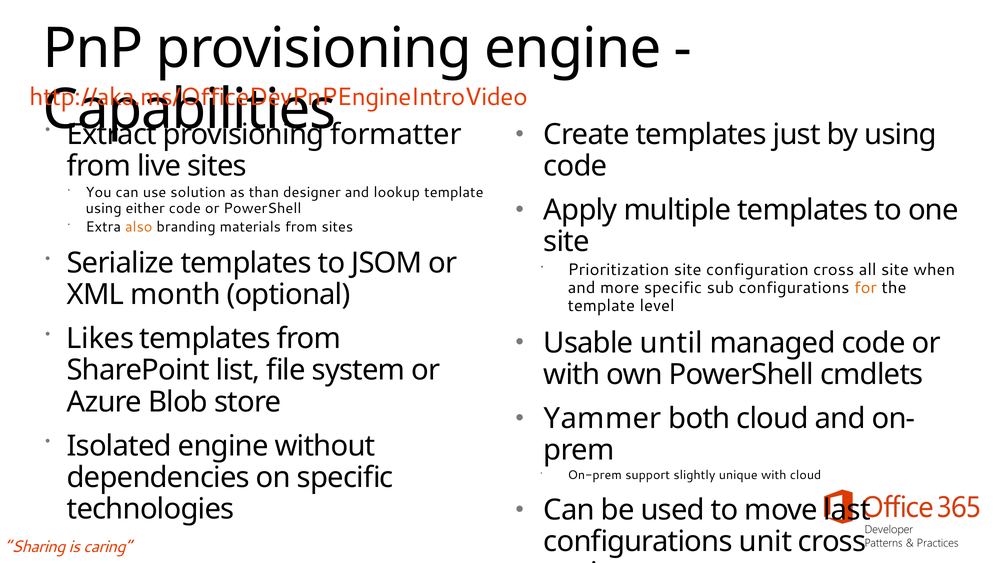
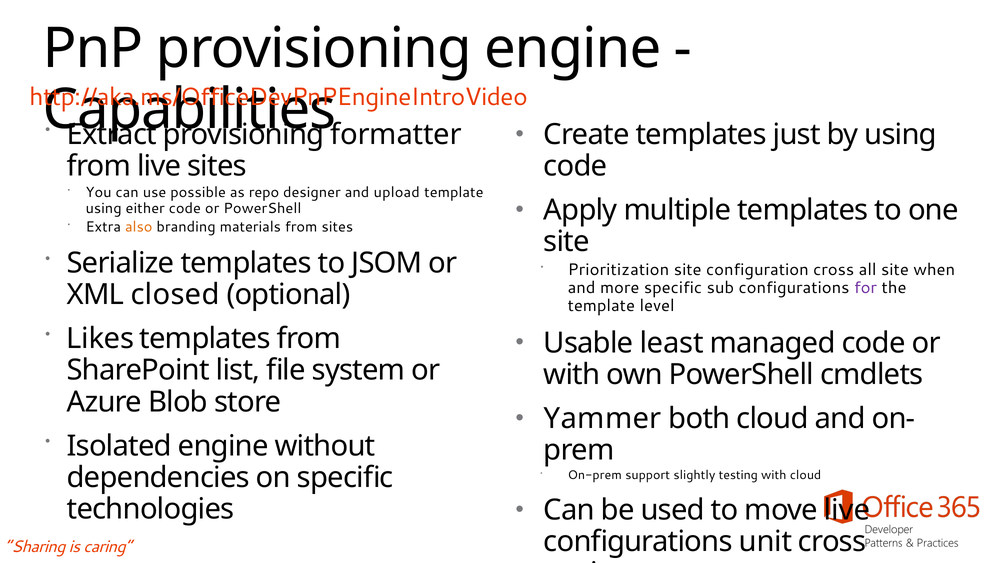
solution: solution -> possible (198, 193)
than: than -> repo (264, 193)
lookup: lookup -> upload (397, 193)
for colour: orange -> purple (866, 288)
month: month -> closed (175, 295)
until: until -> least (672, 343)
unique: unique -> testing (738, 475)
move last: last -> live (847, 510)
